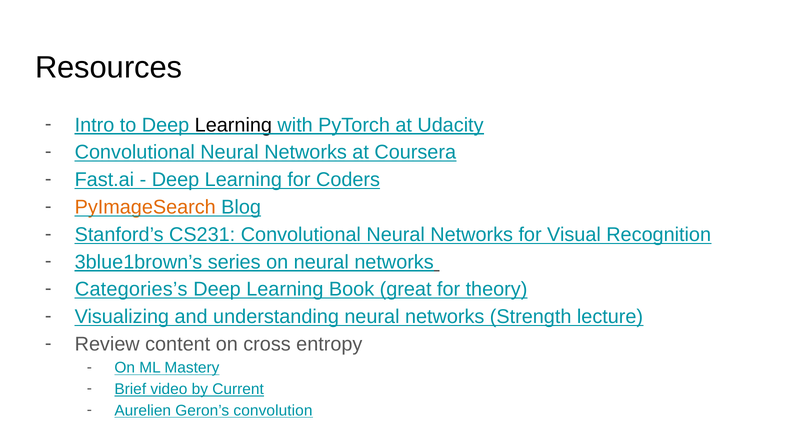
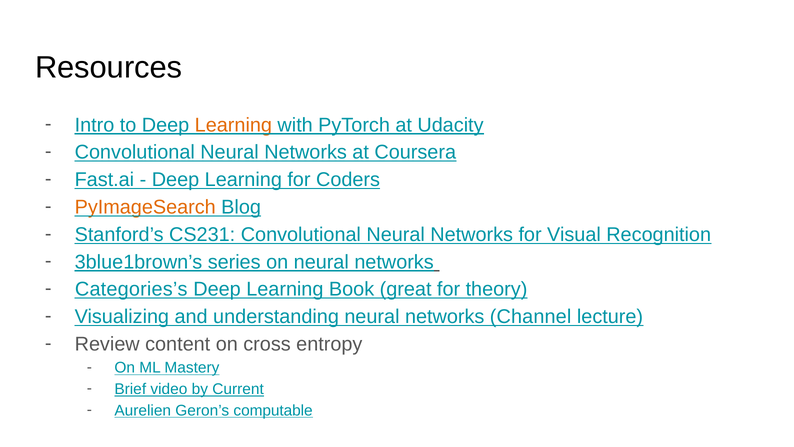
Learning colour: black -> orange (233, 125)
Strength: Strength -> Channel (531, 317)
convolution: convolution -> computable (273, 410)
